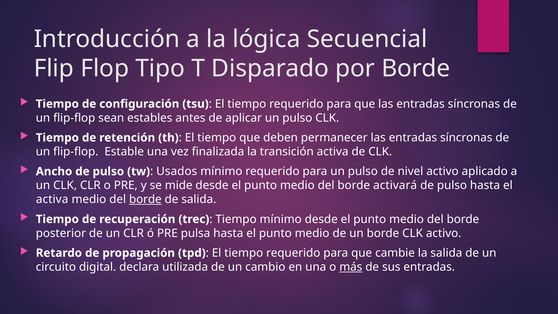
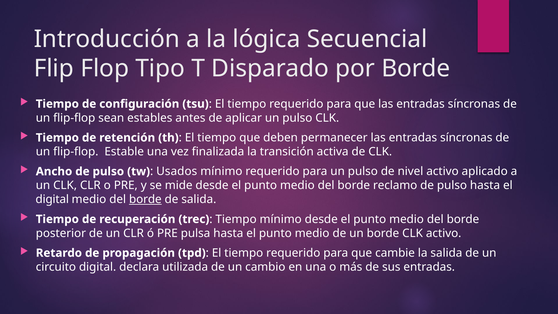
activará: activará -> reclamo (395, 185)
activa: activa -> digital (52, 199)
más underline: present -> none (351, 267)
